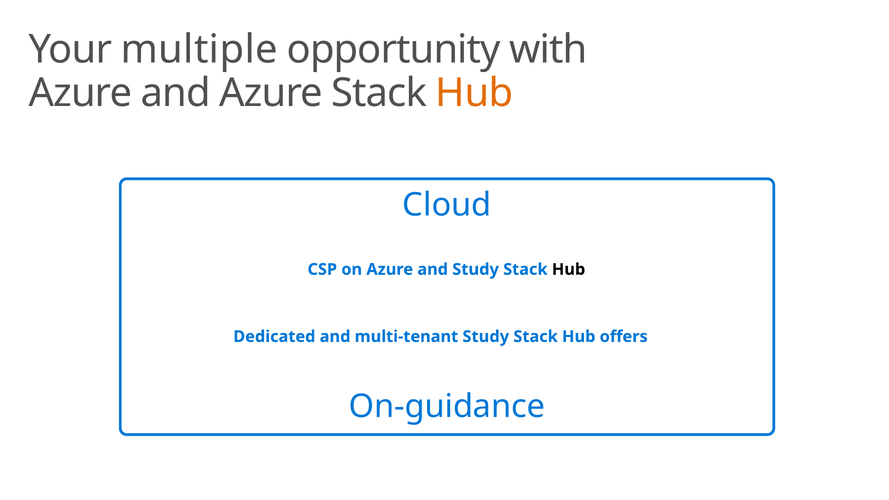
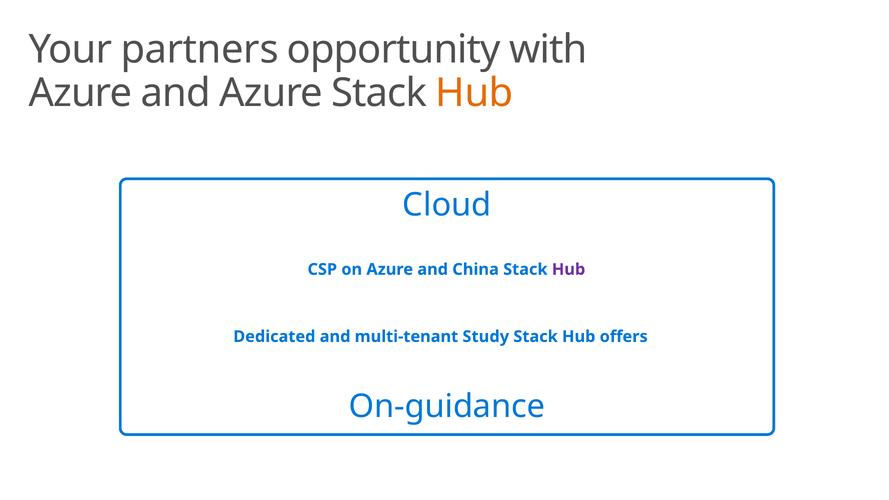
multiple: multiple -> partners (200, 50)
and Study: Study -> China (476, 269)
Hub colour: black -> purple (569, 269)
